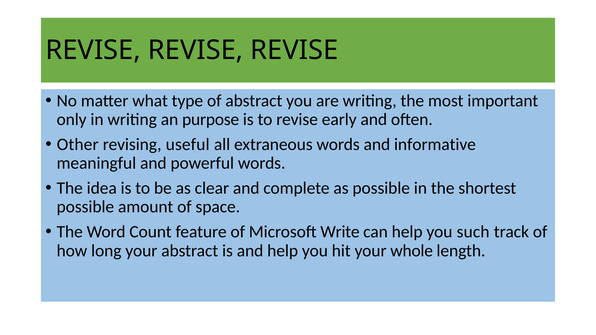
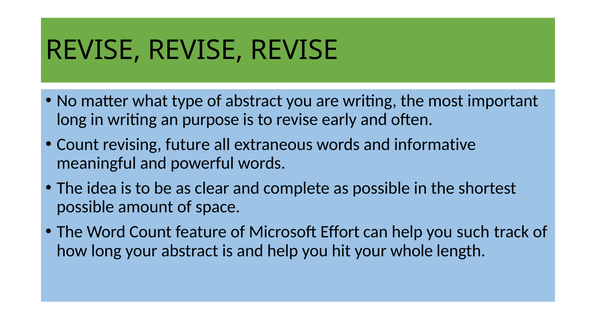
only: only -> long (72, 120)
Other: Other -> Count (78, 145)
useful: useful -> future (188, 145)
Write: Write -> Effort (340, 232)
